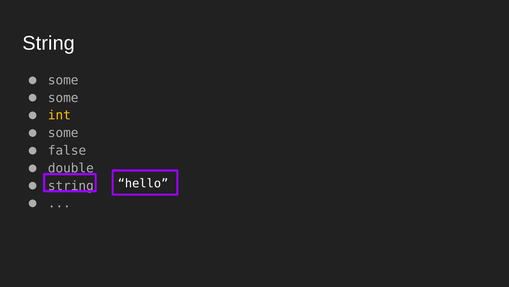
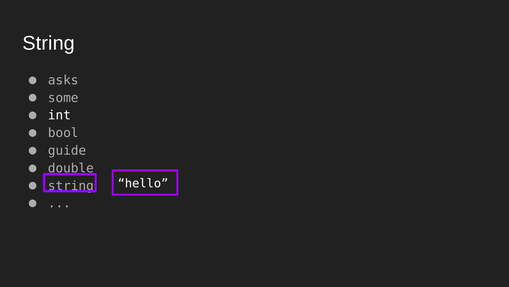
some: some -> asks (63, 80)
int colour: yellow -> white (59, 115)
some: some -> bool (63, 133)
false: false -> guide (67, 150)
